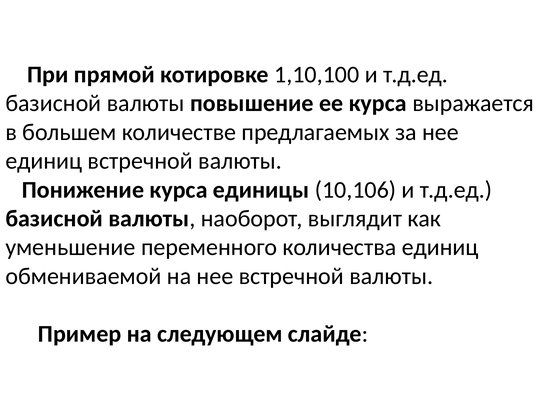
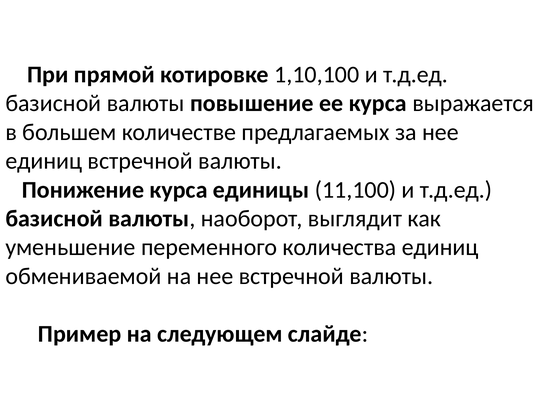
10,106: 10,106 -> 11,100 (355, 190)
